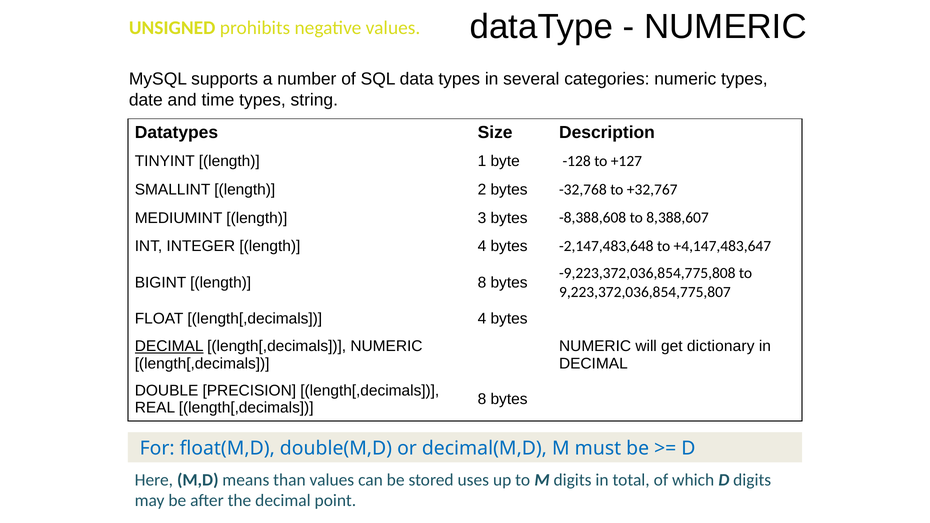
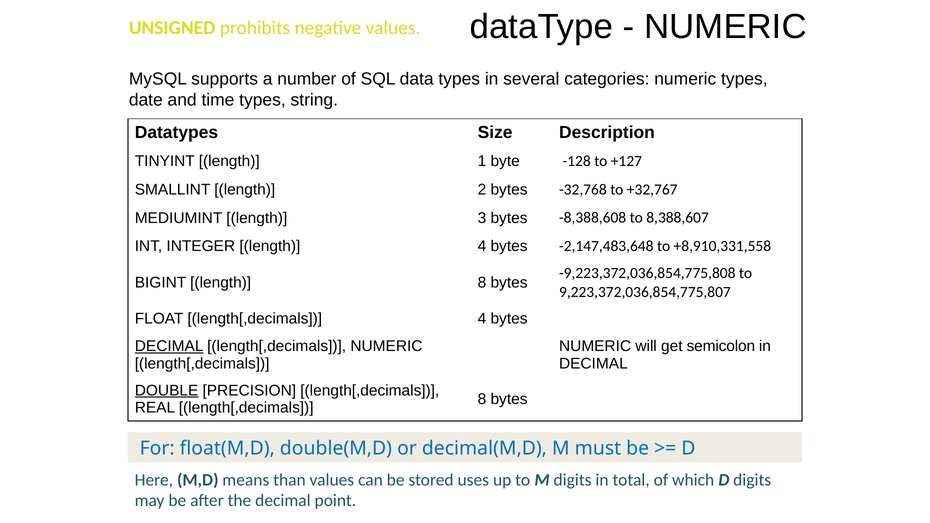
+4,147,483,647: +4,147,483,647 -> +8,910,331,558 (722, 246)
dictionary: dictionary -> semicolon (721, 346)
DOUBLE underline: none -> present (167, 391)
